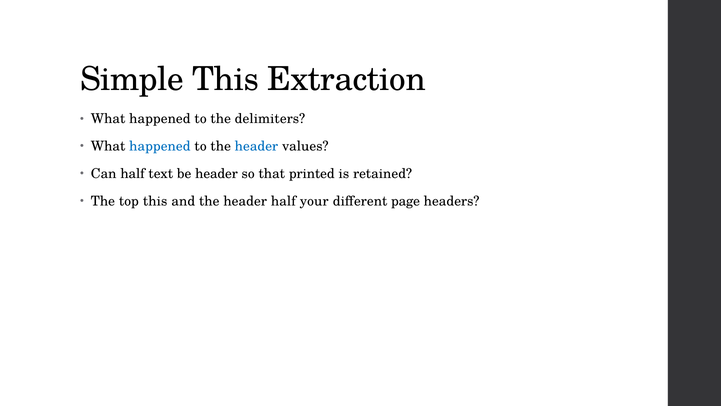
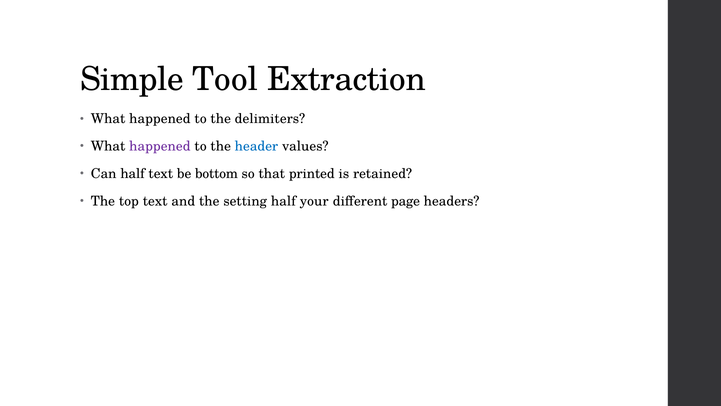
Simple This: This -> Tool (225, 79)
happened colour: blue -> purple (160, 146)
be header: header -> bottom (217, 174)
top this: this -> text (155, 201)
and the header: header -> setting (245, 201)
